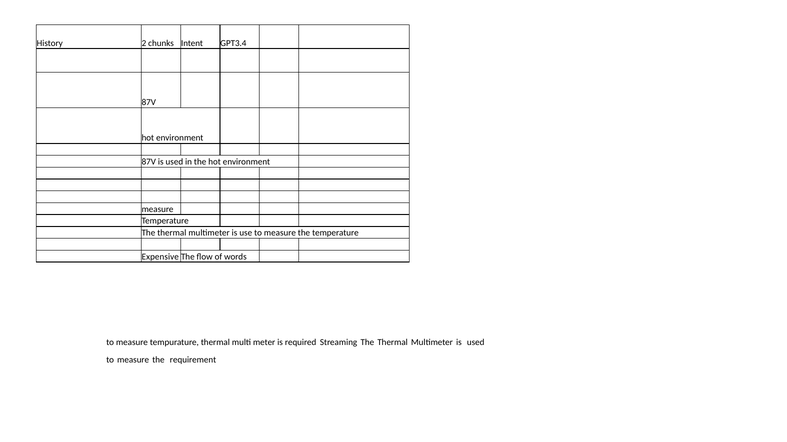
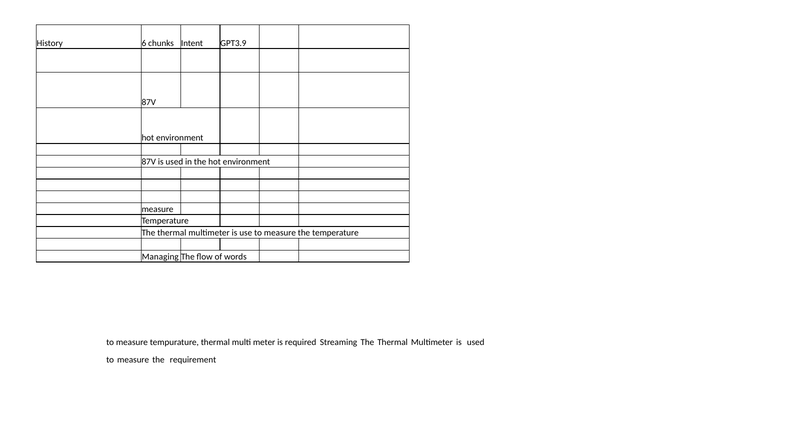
2: 2 -> 6 (144, 43)
GPT3.4: GPT3.4 -> GPT3.9 (233, 43)
Expensive: Expensive -> Managing (160, 257)
